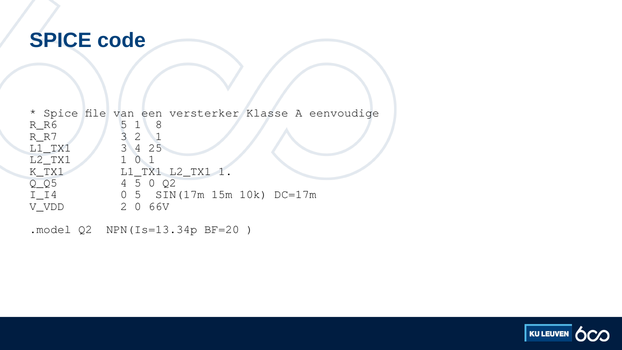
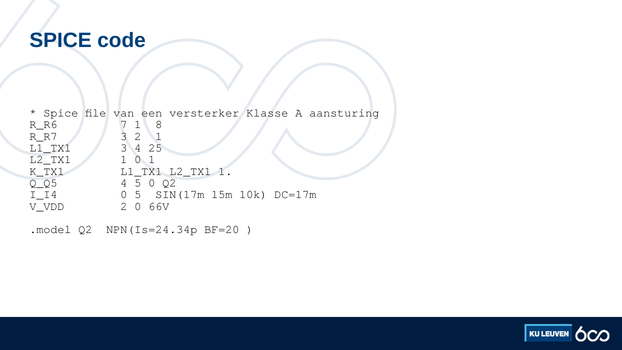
eenvoudige: eenvoudige -> aansturing (344, 113)
R_R6 5: 5 -> 7 (124, 125)
NPN(Is=13.34p: NPN(Is=13.34p -> NPN(Is=24.34p (152, 229)
